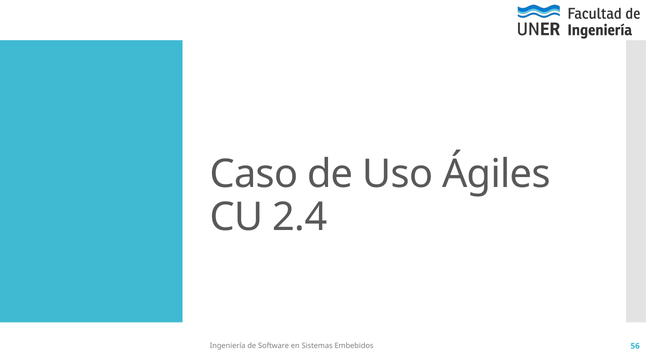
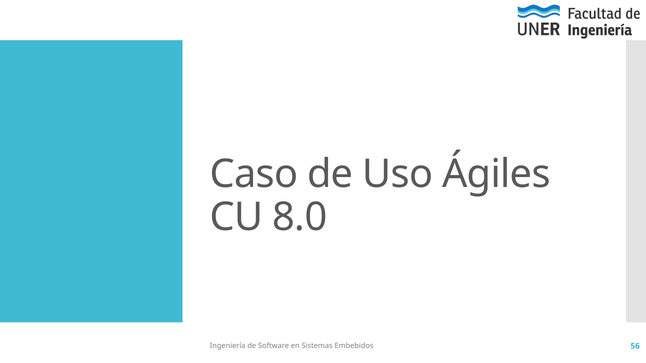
2.4: 2.4 -> 8.0 (300, 217)
